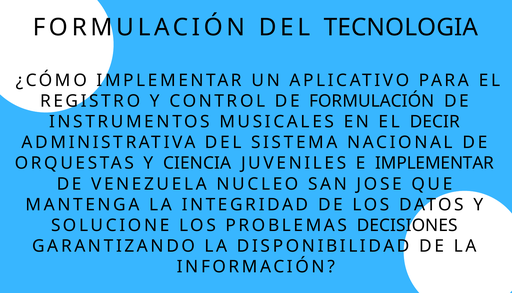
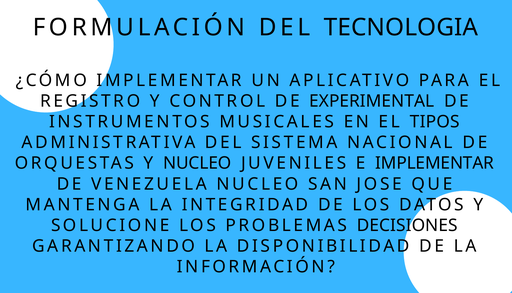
DE FORMULACIÓN: FORMULACIÓN -> EXPERIMENTAL (372, 101)
DECIR: DECIR -> TIPOS (435, 122)
Y CIENCIA: CIENCIA -> NUCLEO (197, 163)
